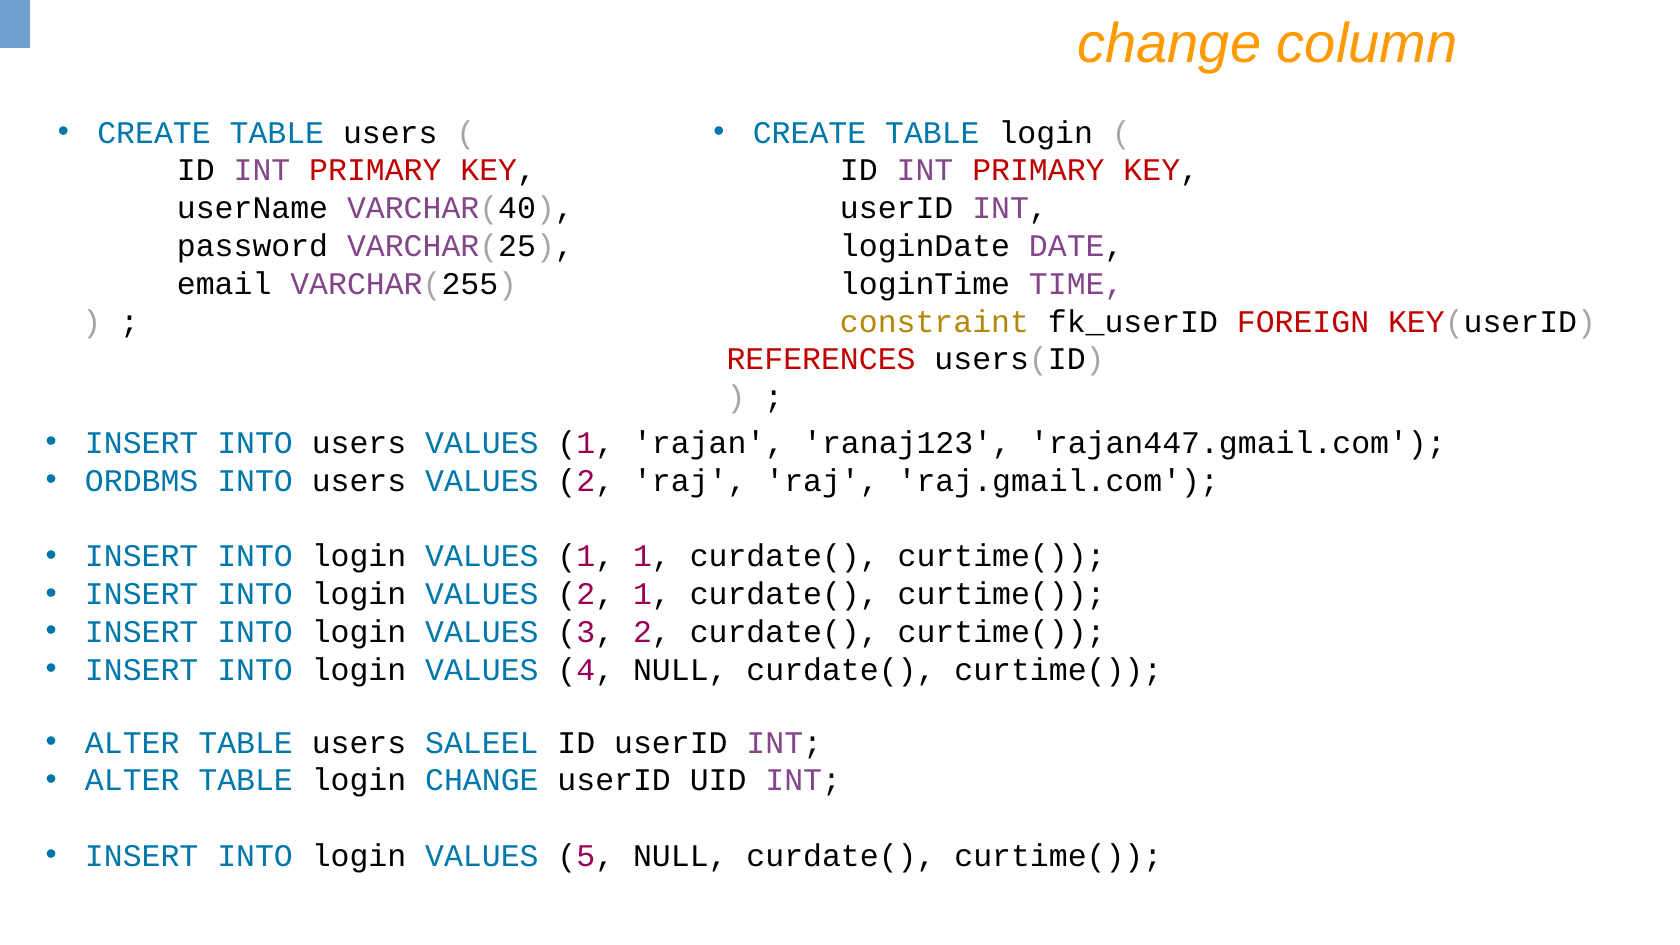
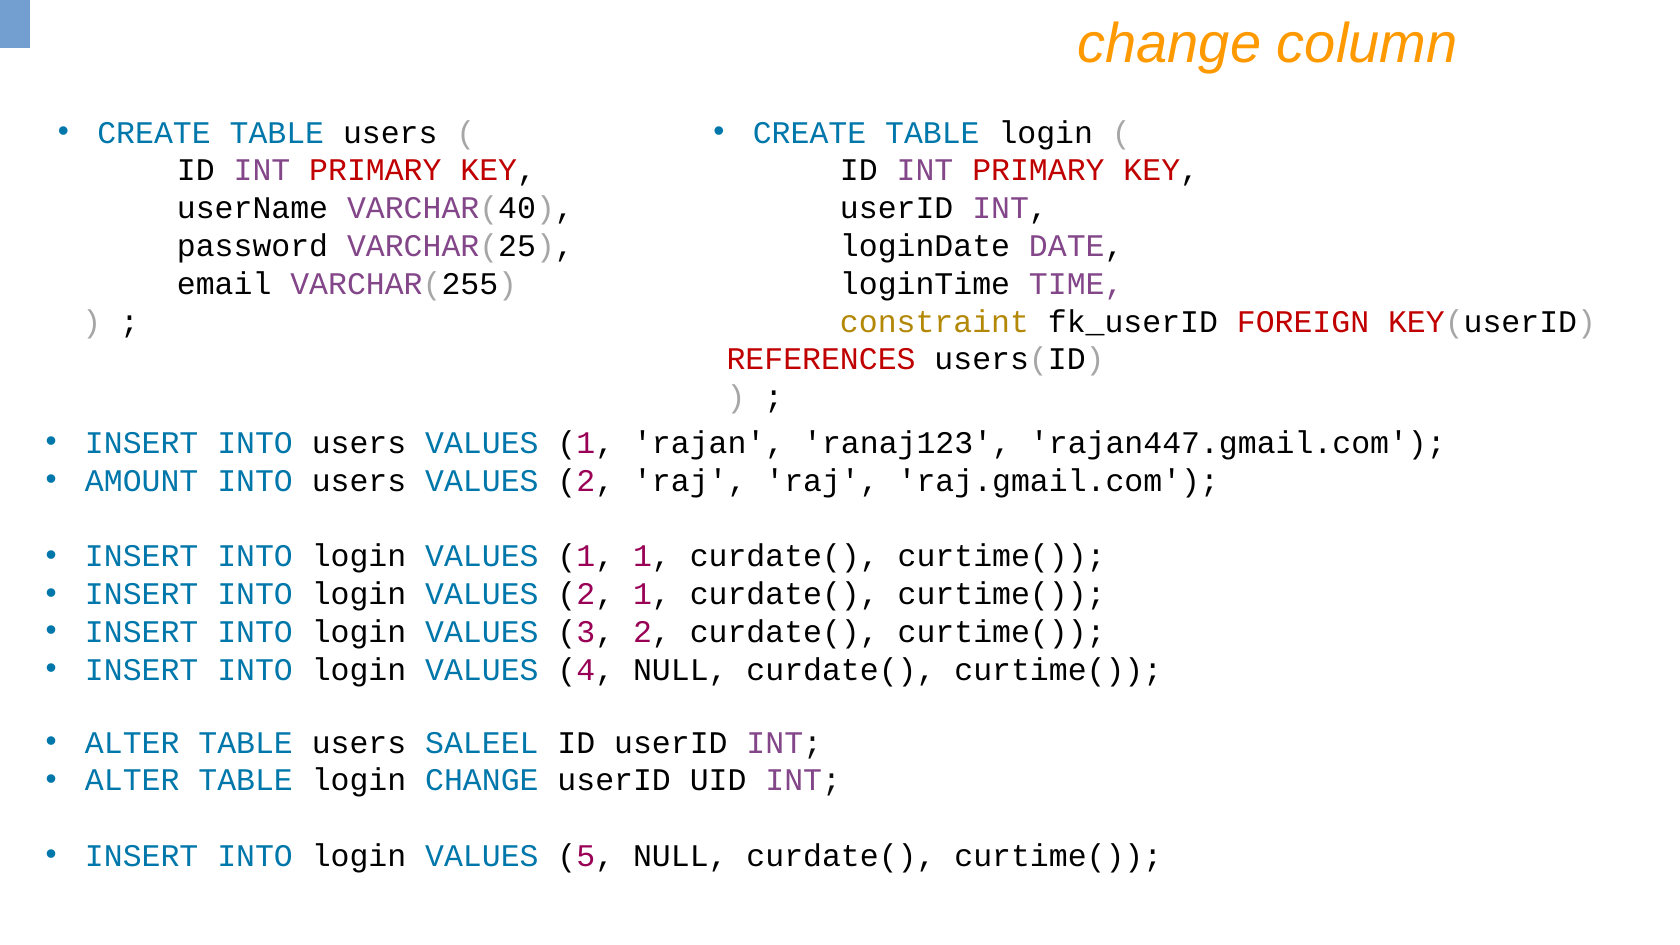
ORDBMS: ORDBMS -> AMOUNT (142, 481)
